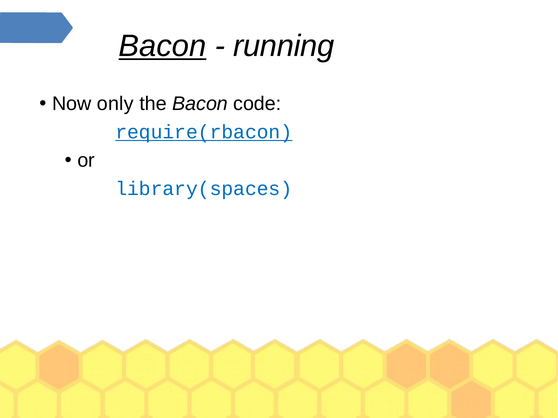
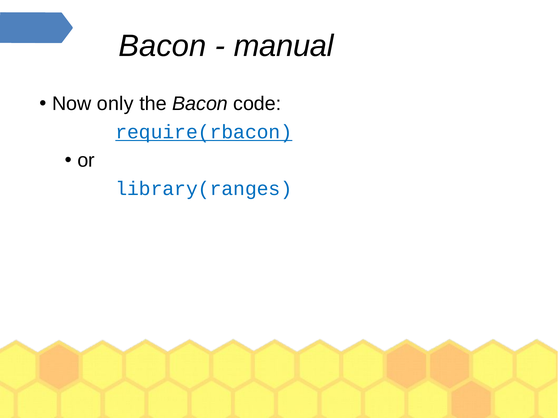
Bacon underline: present -> none (162, 46)
running: running -> manual (284, 46)
library(spaces: library(spaces -> library(ranges (204, 189)
